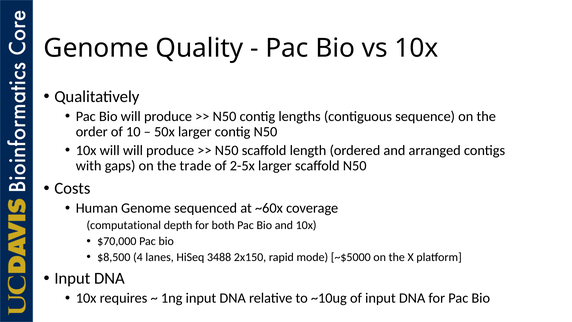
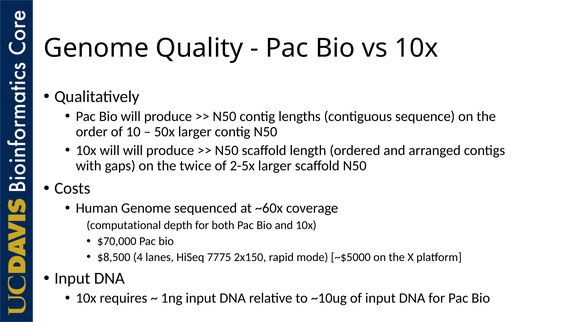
trade: trade -> twice (195, 166)
3488: 3488 -> 7775 (219, 257)
